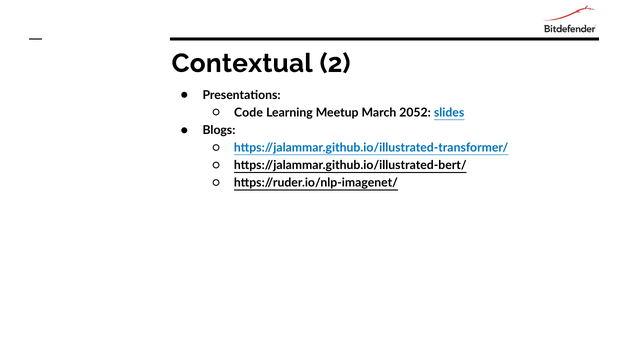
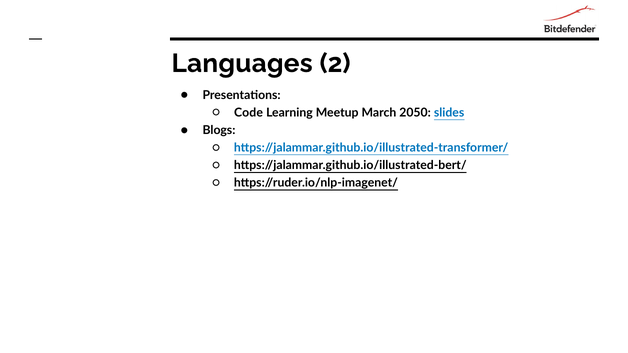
Contextual: Contextual -> Languages (242, 63)
2052: 2052 -> 2050 (415, 113)
